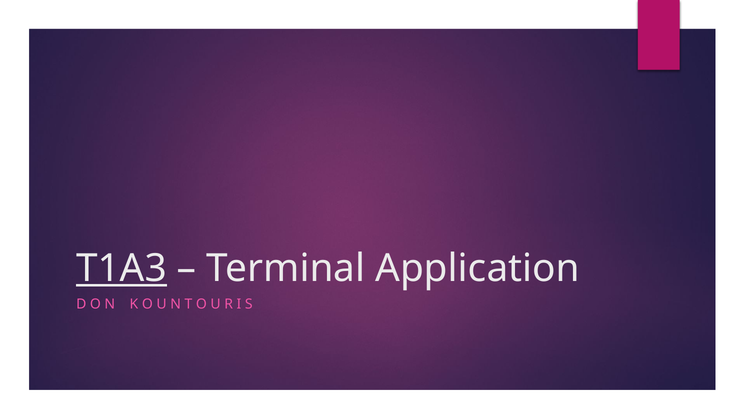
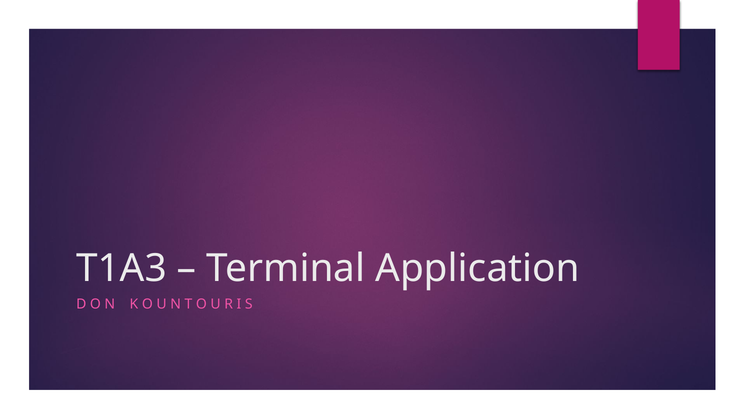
T1A3 underline: present -> none (122, 269)
